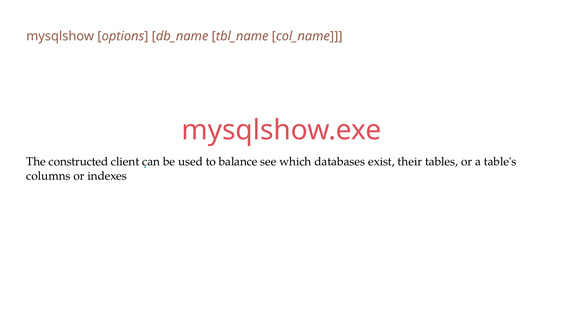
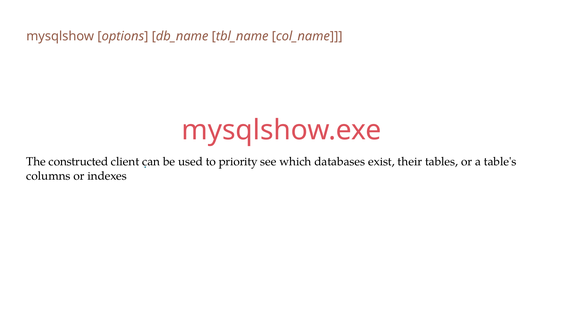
balance: balance -> priority (238, 162)
